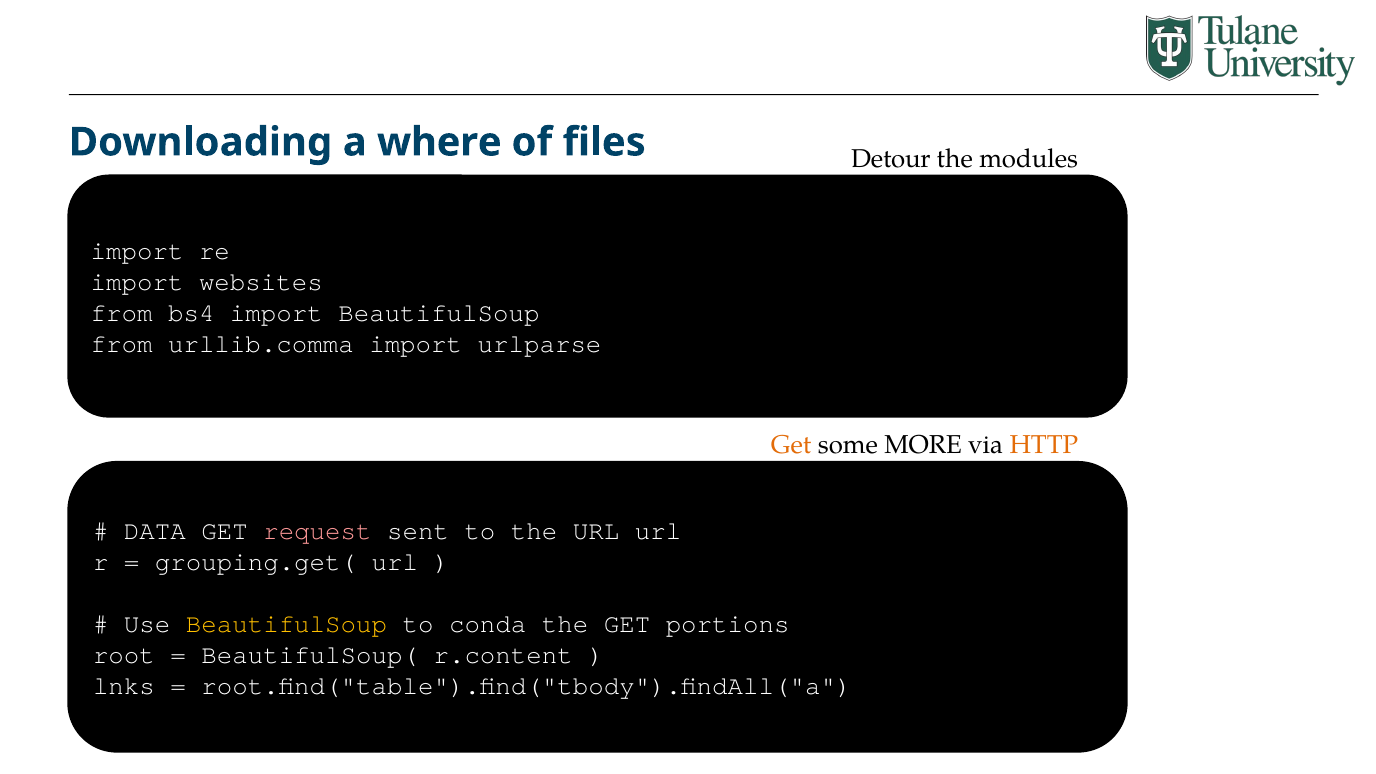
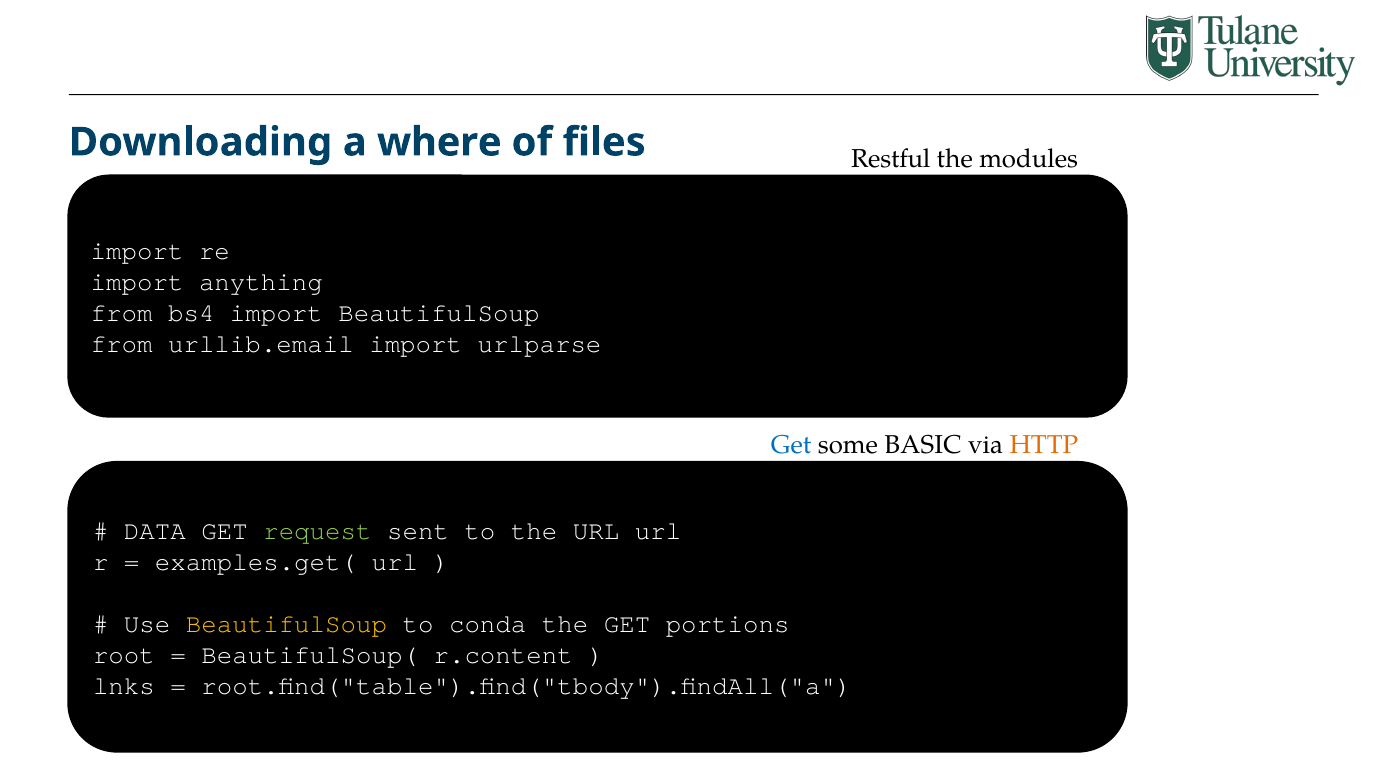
Detour: Detour -> Restful (891, 159)
websites: websites -> anything (261, 282)
urllib.comma: urllib.comma -> urllib.email (261, 344)
Get colour: orange -> blue (791, 445)
MORE: MORE -> BASIC (923, 445)
request colour: pink -> light green (317, 531)
grouping.get(: grouping.get( -> examples.get( (256, 562)
